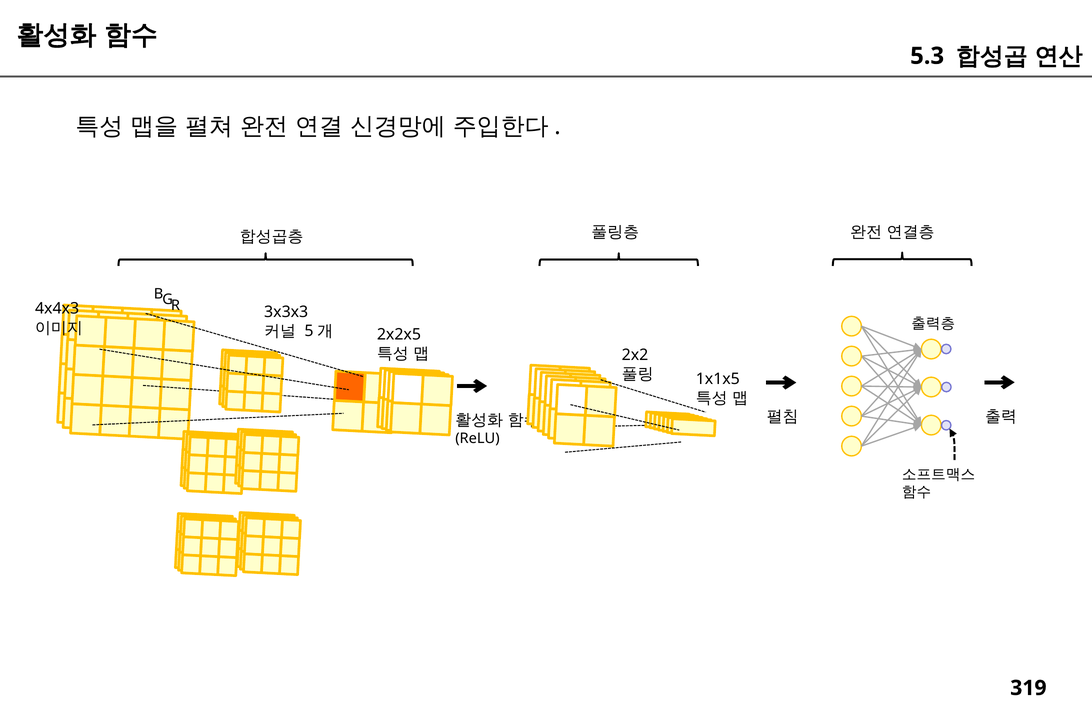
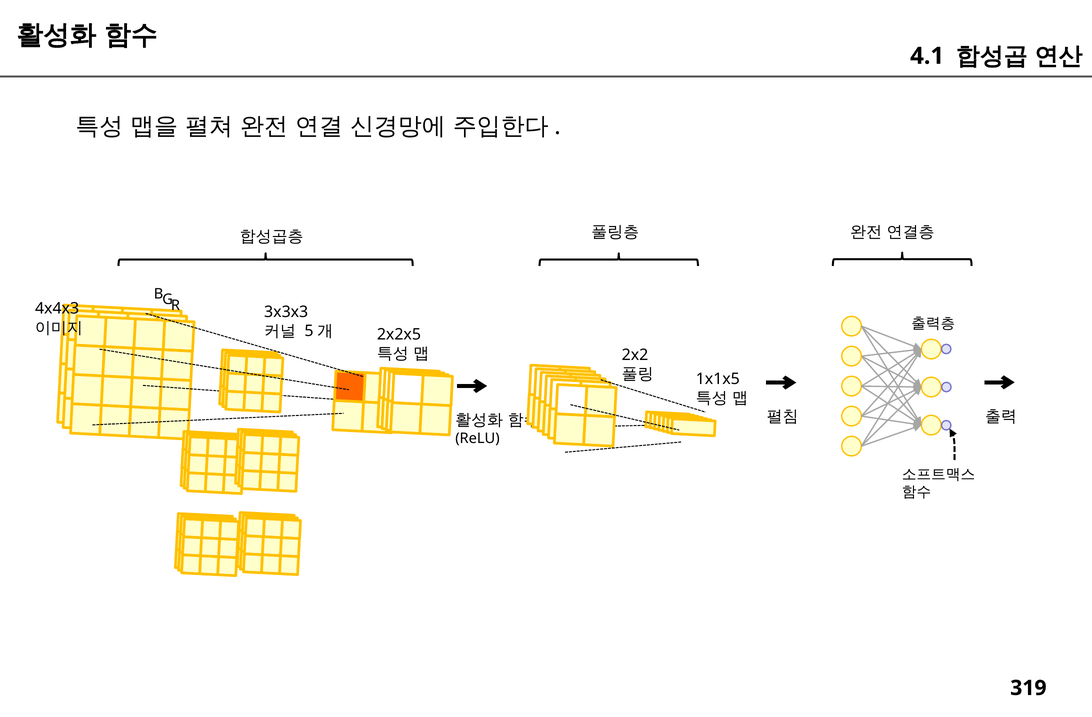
5.3: 5.3 -> 4.1 (927, 56)
